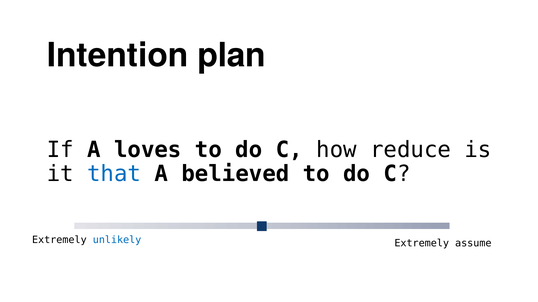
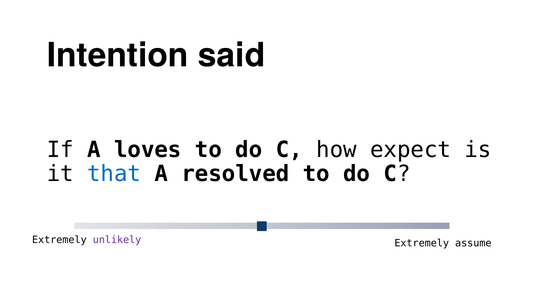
plan: plan -> said (232, 55)
reduce: reduce -> expect (411, 150)
believed: believed -> resolved (235, 174)
unlikely colour: blue -> purple (117, 240)
